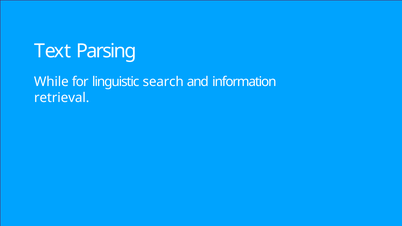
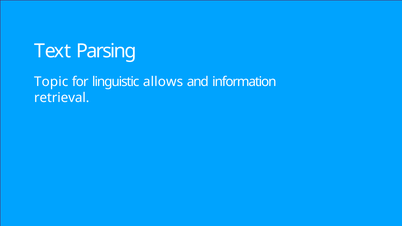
While: While -> Topic (51, 82)
search: search -> allows (163, 82)
